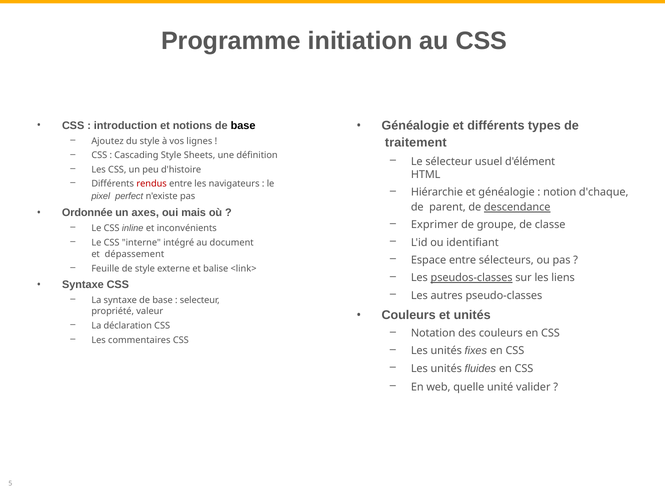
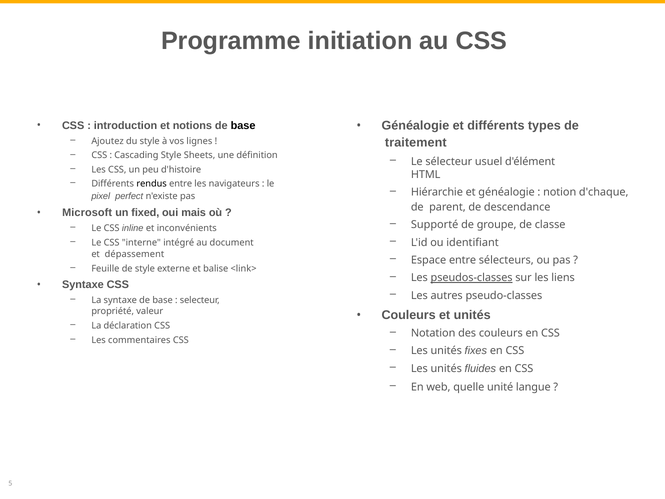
rendus colour: red -> black (152, 184)
descendance underline: present -> none (517, 207)
Ordonnée: Ordonnée -> Microsoft (87, 213)
axes: axes -> fixed (145, 213)
Exprimer: Exprimer -> Supporté (435, 225)
valider: valider -> langue (533, 387)
